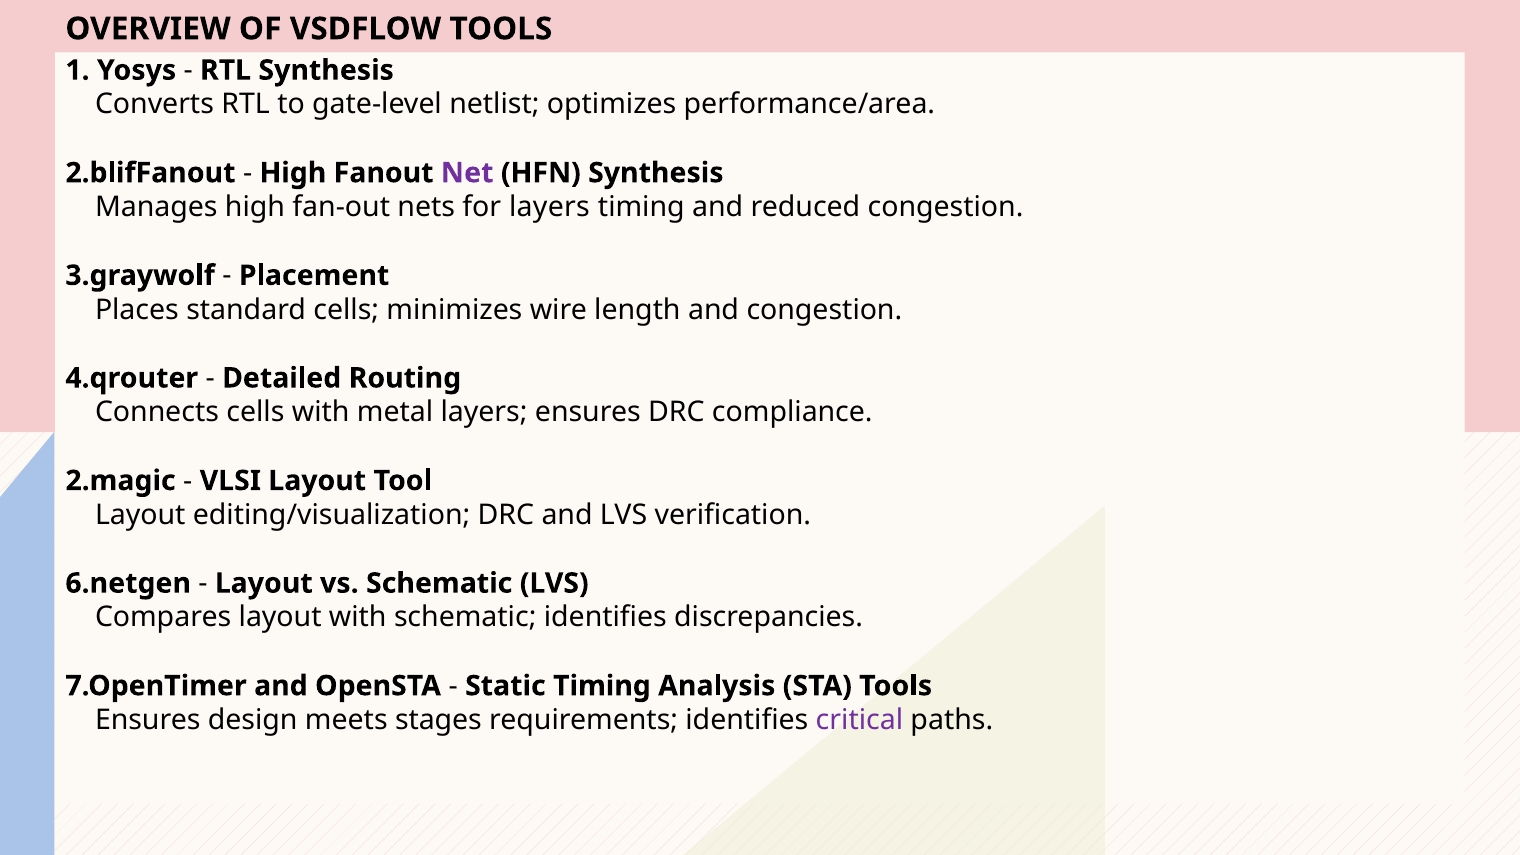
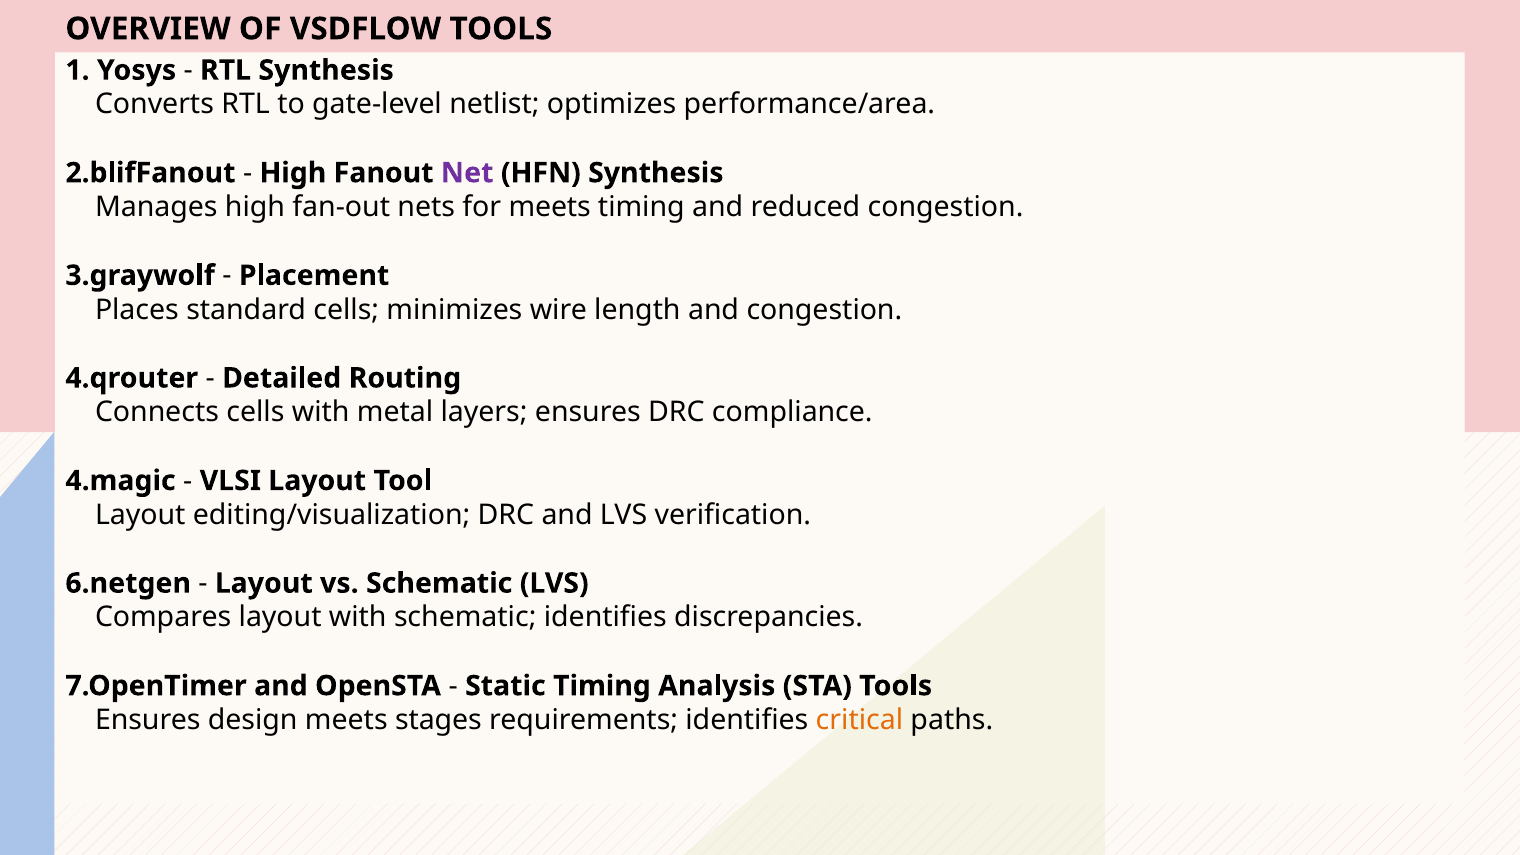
for layers: layers -> meets (550, 207)
2.magic: 2.magic -> 4.magic (121, 481)
critical colour: purple -> orange (859, 720)
